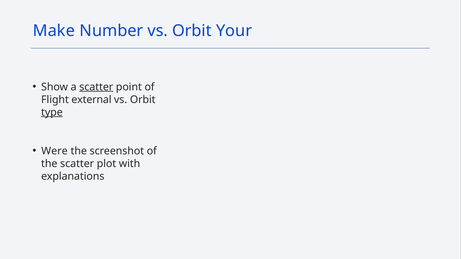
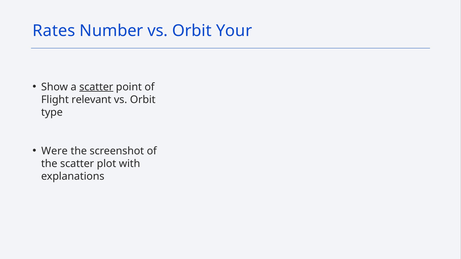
Make: Make -> Rates (54, 31)
external: external -> relevant (91, 100)
type underline: present -> none (52, 112)
